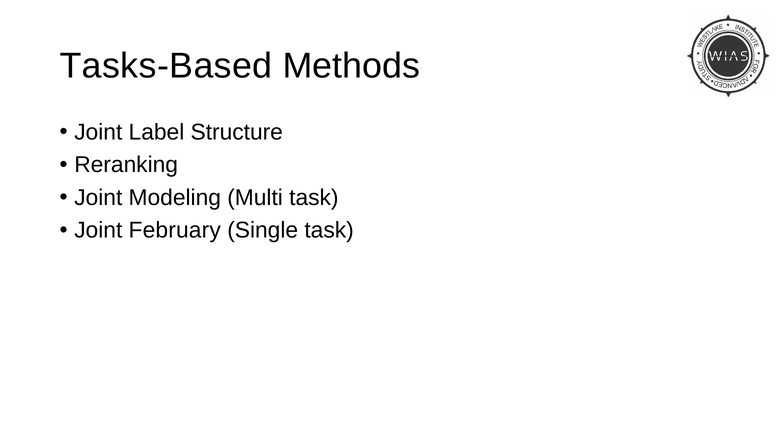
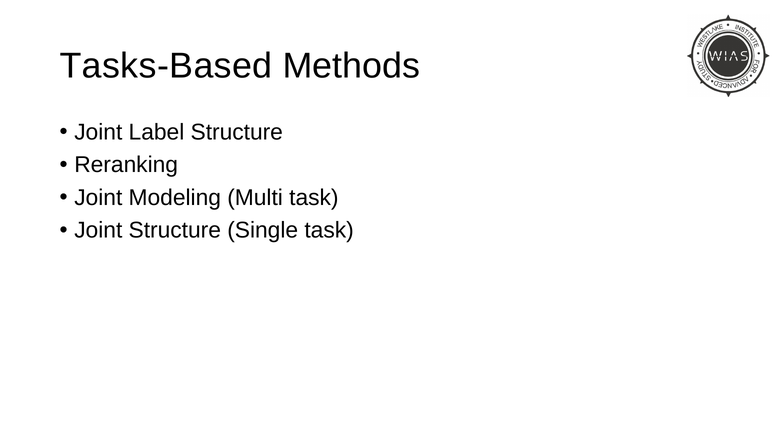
Joint February: February -> Structure (175, 230)
